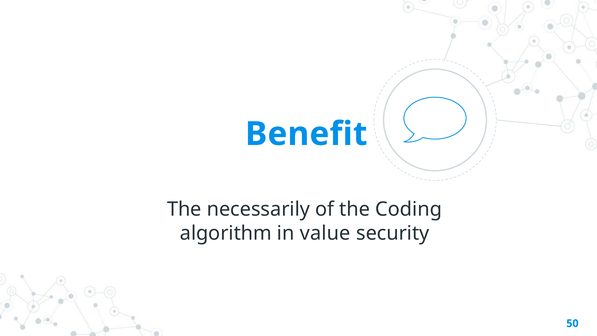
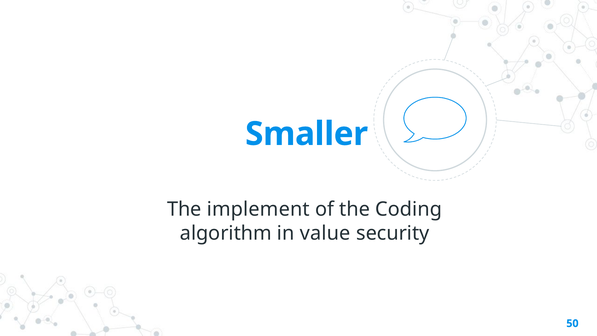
Benefit: Benefit -> Smaller (307, 134)
necessarily: necessarily -> implement (258, 209)
